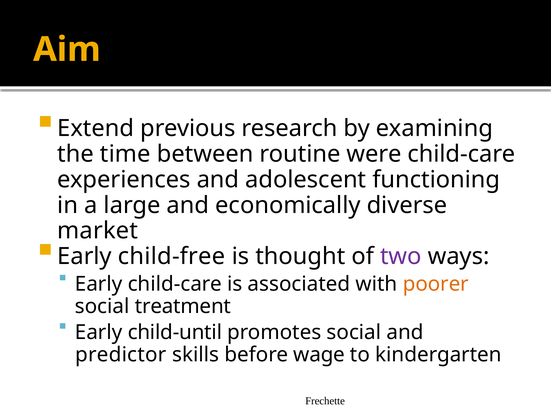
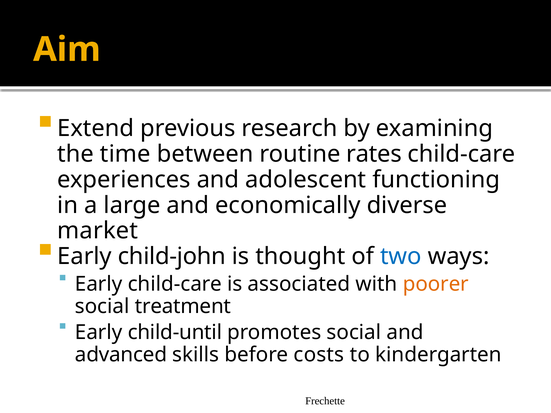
were: were -> rates (374, 154)
child-free: child-free -> child-john (172, 257)
two colour: purple -> blue (401, 257)
predictor: predictor -> advanced (121, 355)
wage: wage -> costs (319, 355)
